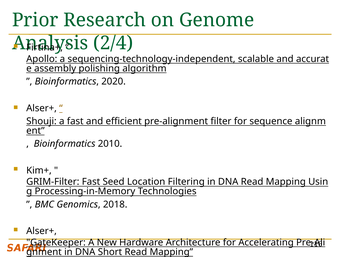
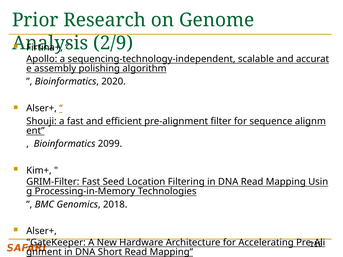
2/4: 2/4 -> 2/9 (113, 43)
2010: 2010 -> 2099 (110, 144)
